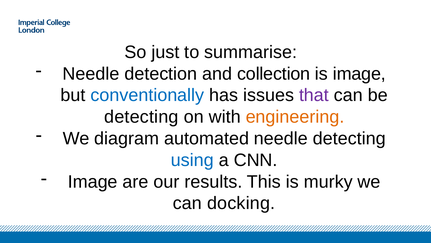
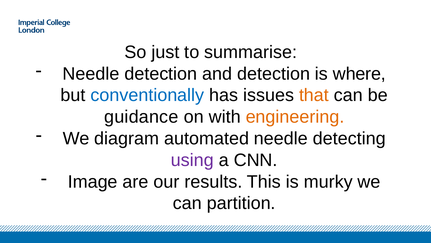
and collection: collection -> detection (274, 74)
is image: image -> where (359, 74)
that colour: purple -> orange (314, 95)
detecting: detecting -> guidance (141, 117)
using colour: blue -> purple (192, 160)
docking: docking -> partition (241, 203)
